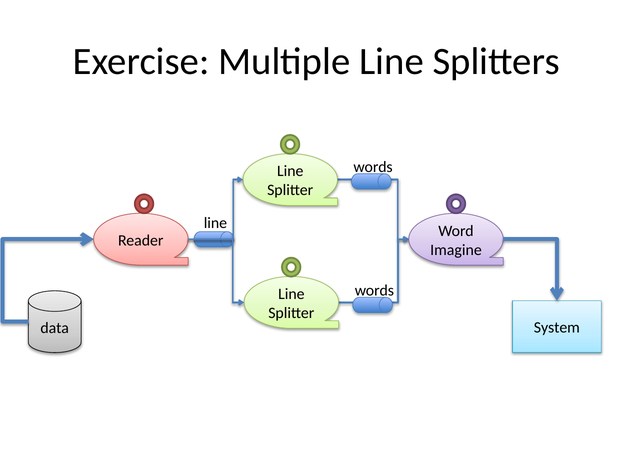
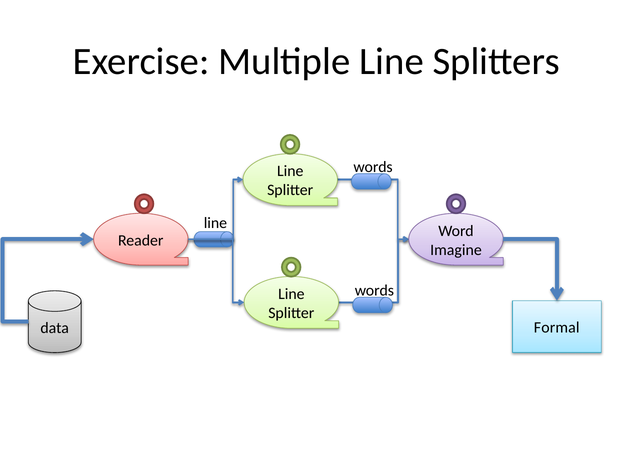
System: System -> Formal (557, 327)
